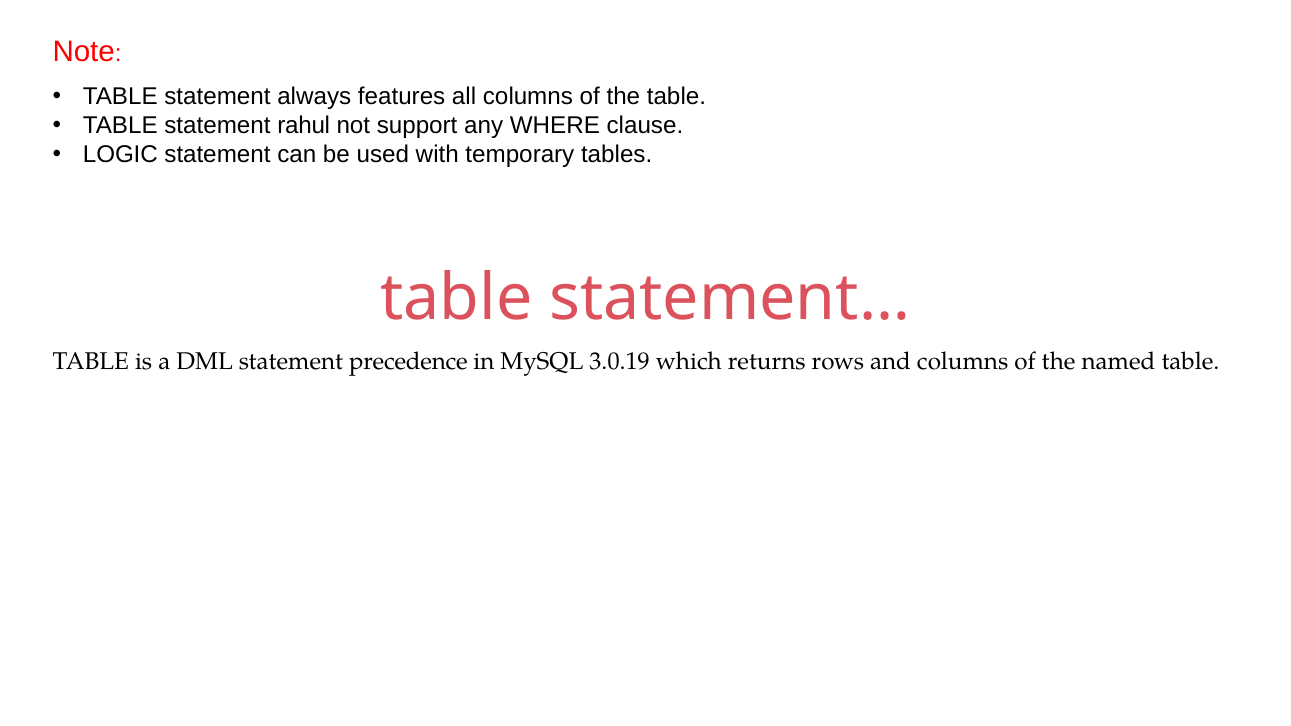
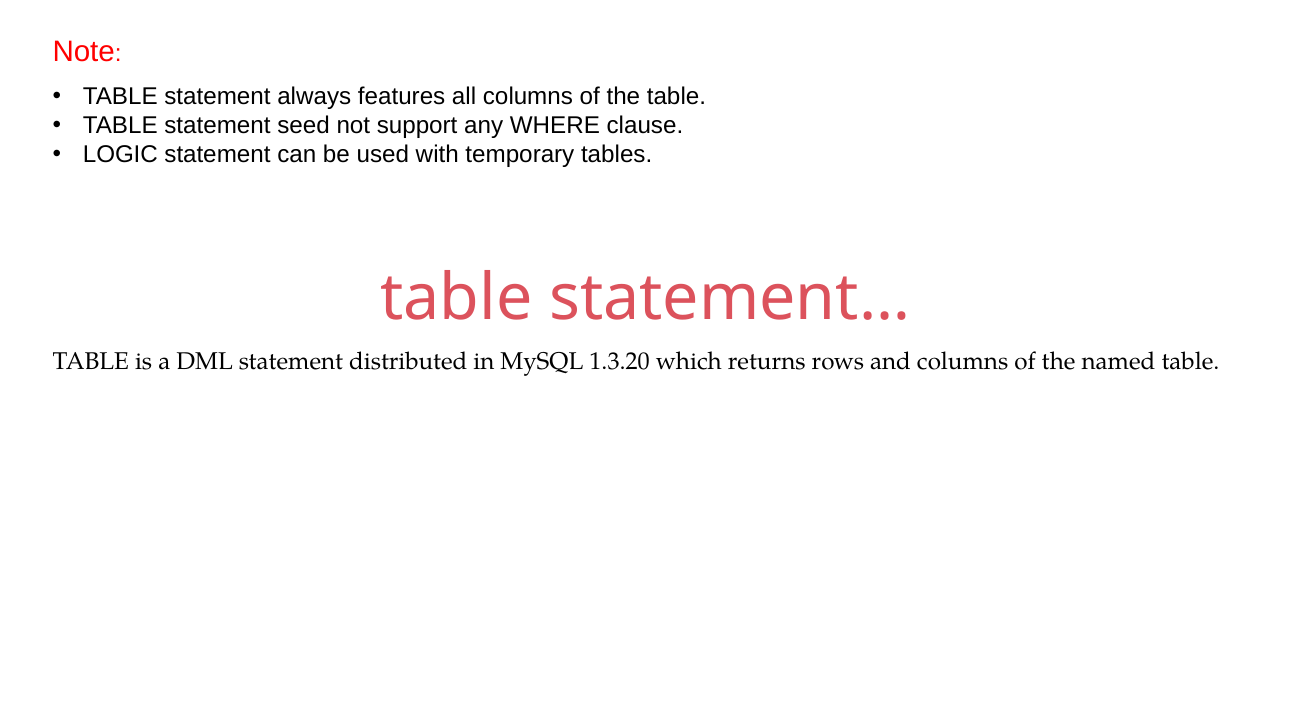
rahul: rahul -> seed (304, 126)
precedence: precedence -> distributed (408, 361)
3.0.19: 3.0.19 -> 1.3.20 (620, 361)
